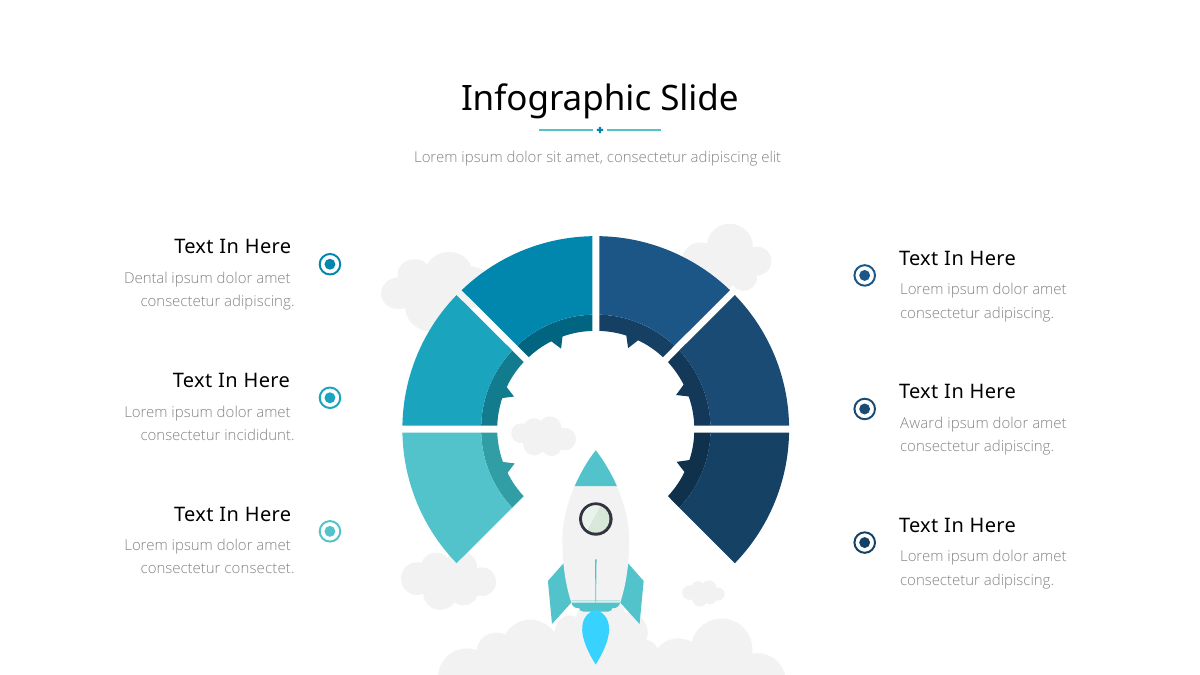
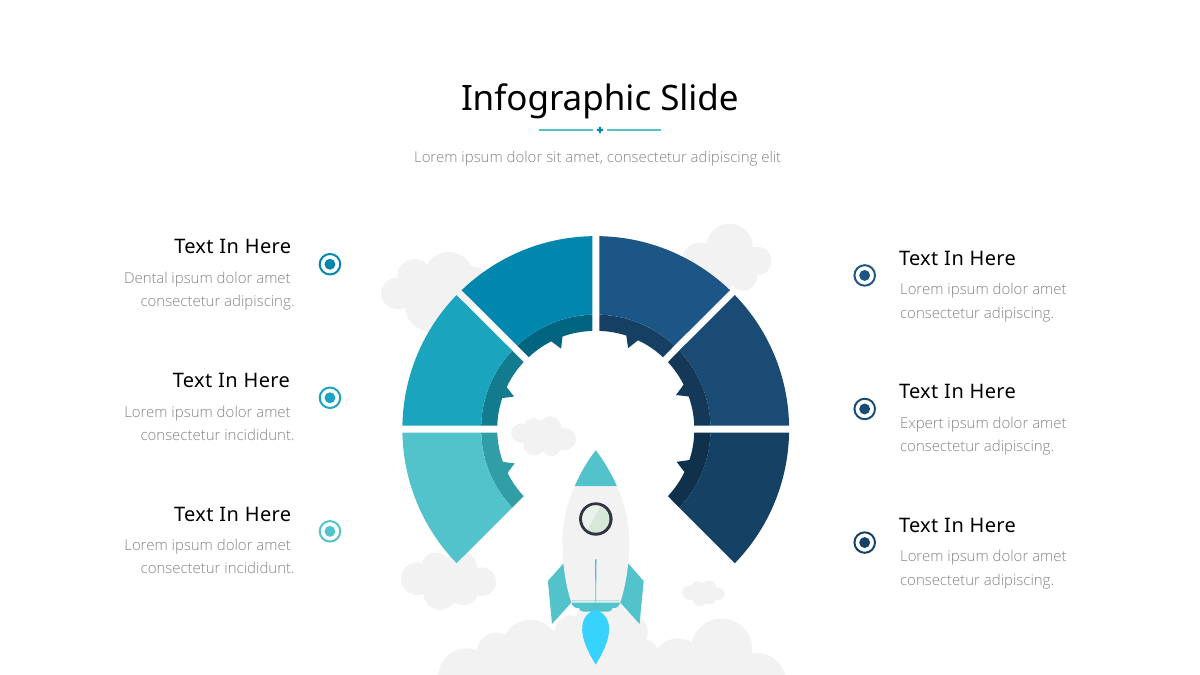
Award: Award -> Expert (922, 423)
consectet: consectet -> incididunt (260, 569)
